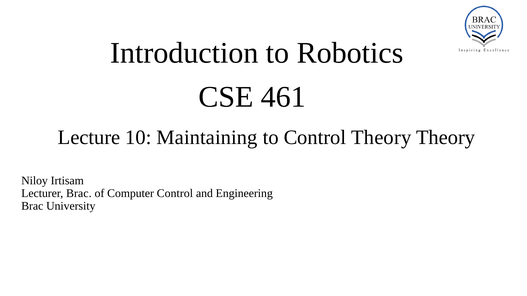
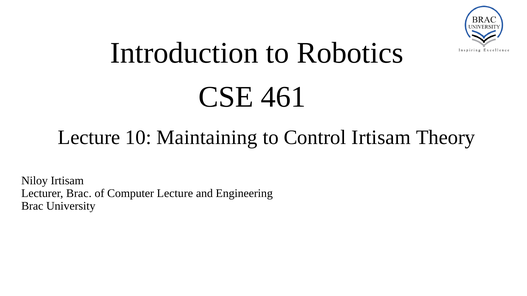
Control Theory: Theory -> Irtisam (381, 138)
Computer Control: Control -> Lecture (175, 194)
